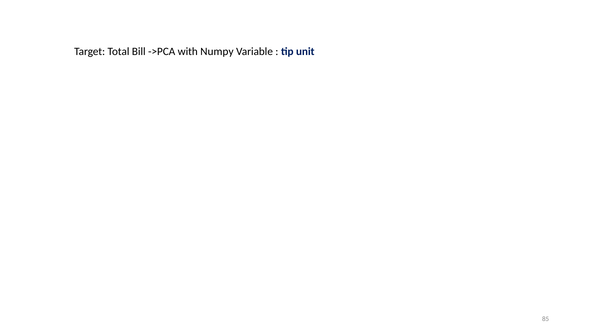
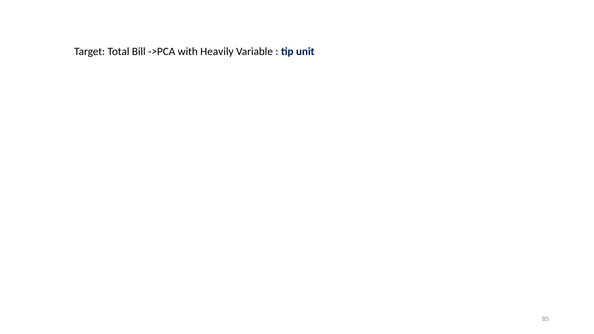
Numpy: Numpy -> Heavily (217, 52)
